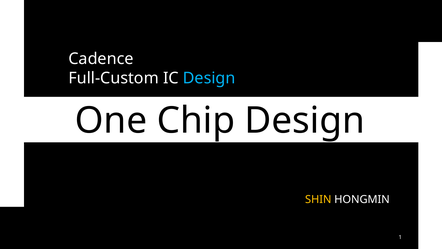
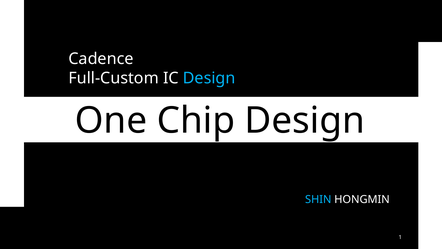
SHIN colour: yellow -> light blue (318, 199)
